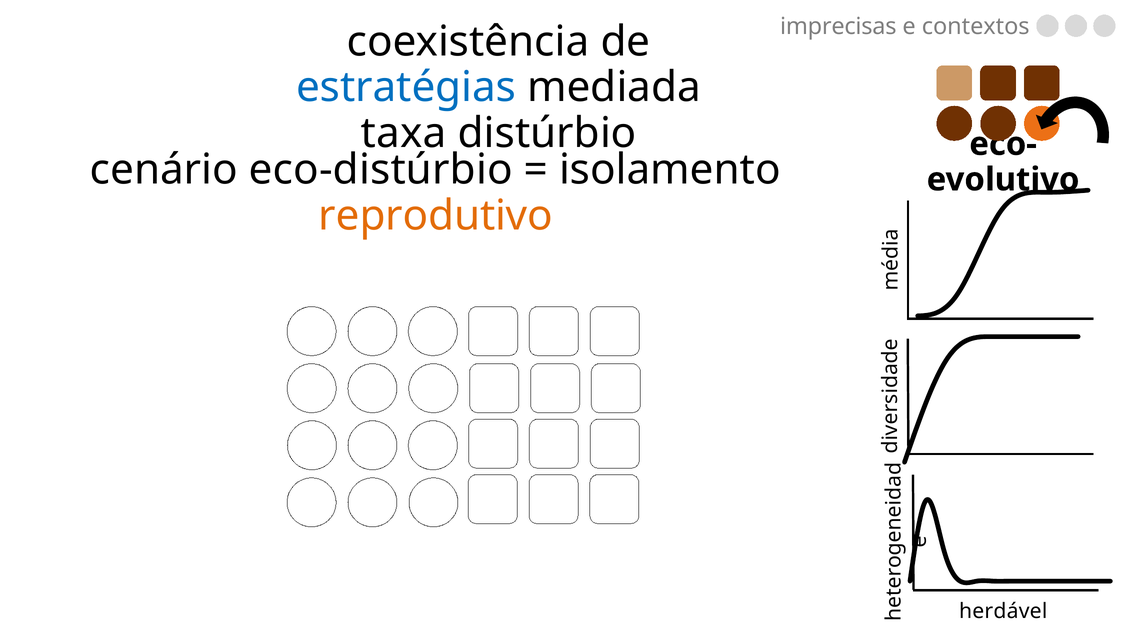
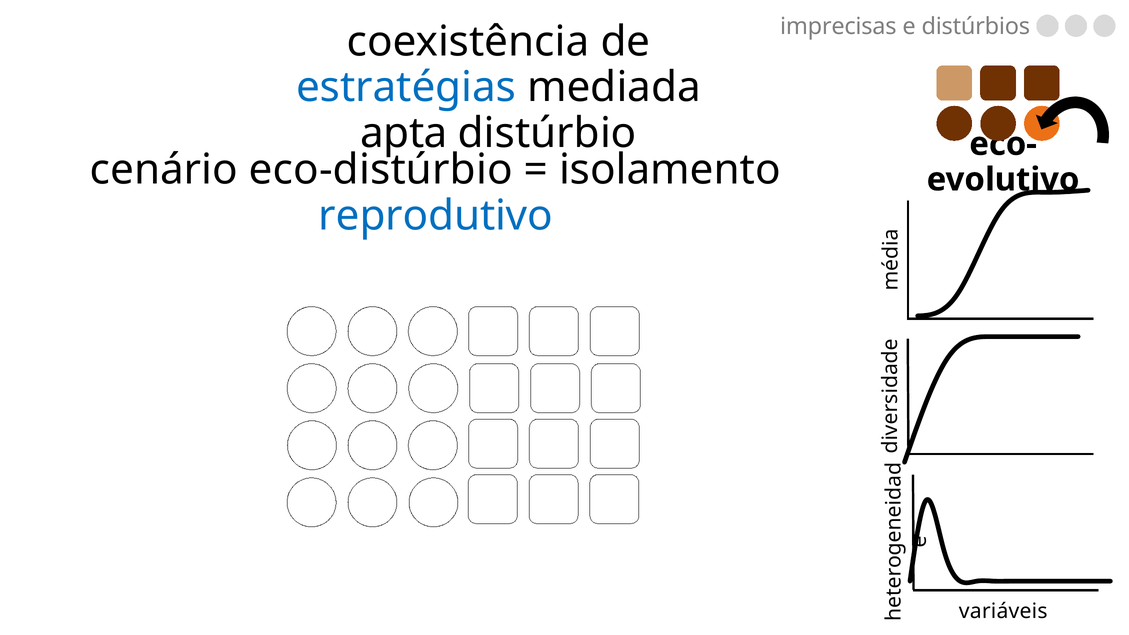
contextos: contextos -> distúrbios (976, 26)
taxa: taxa -> apta (404, 133)
reprodutivo colour: orange -> blue (436, 216)
herdável: herdável -> variáveis (1003, 611)
